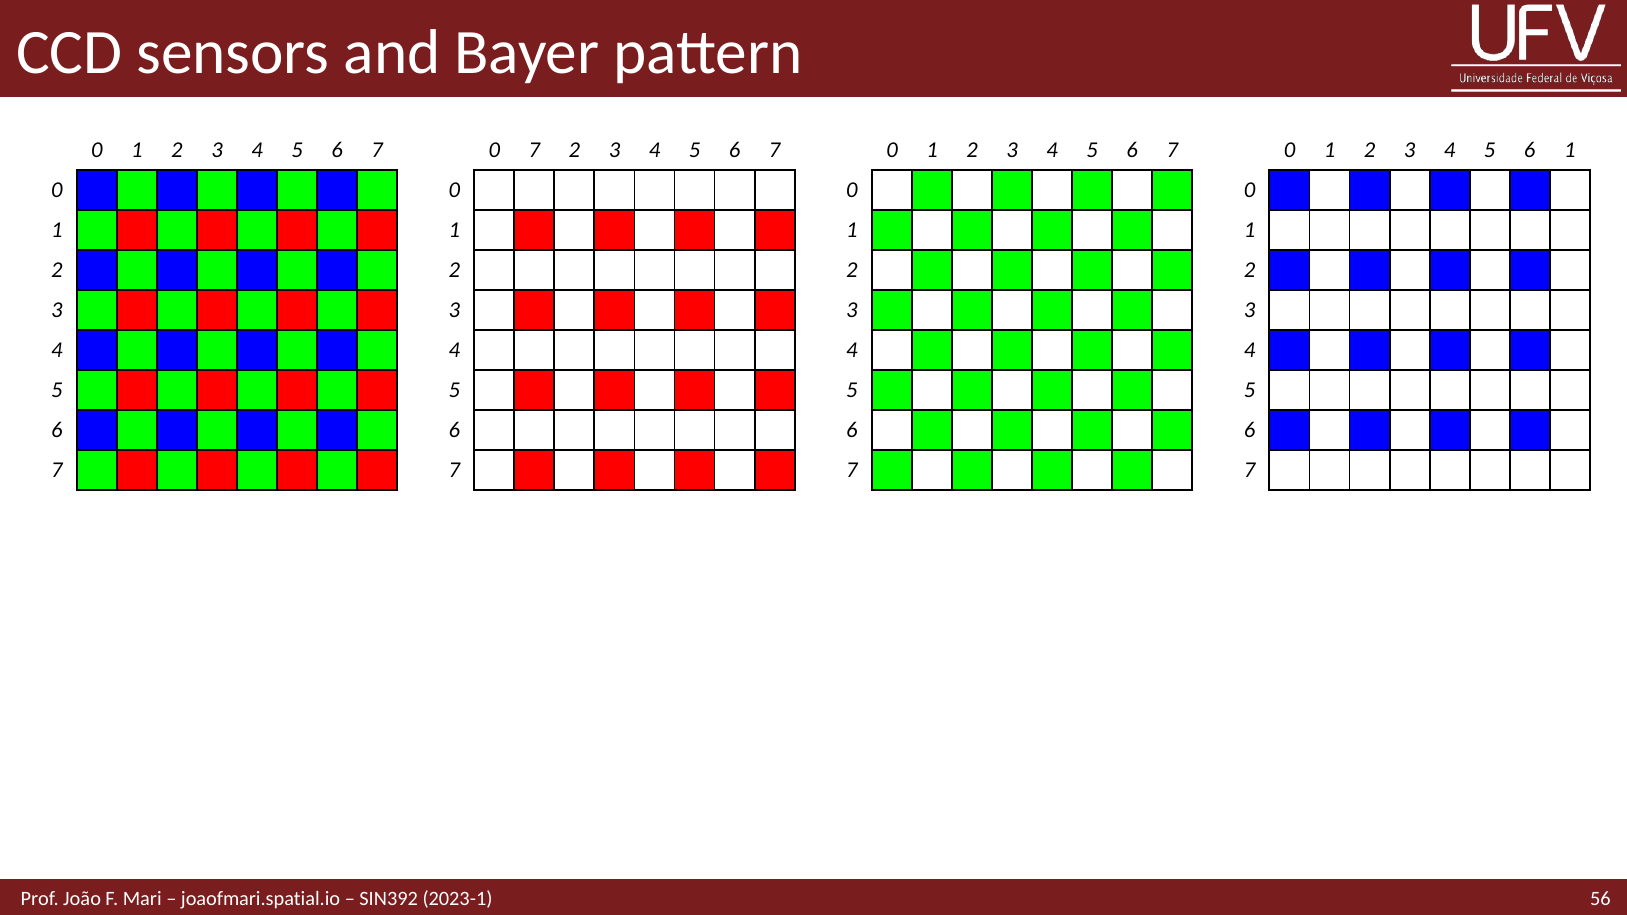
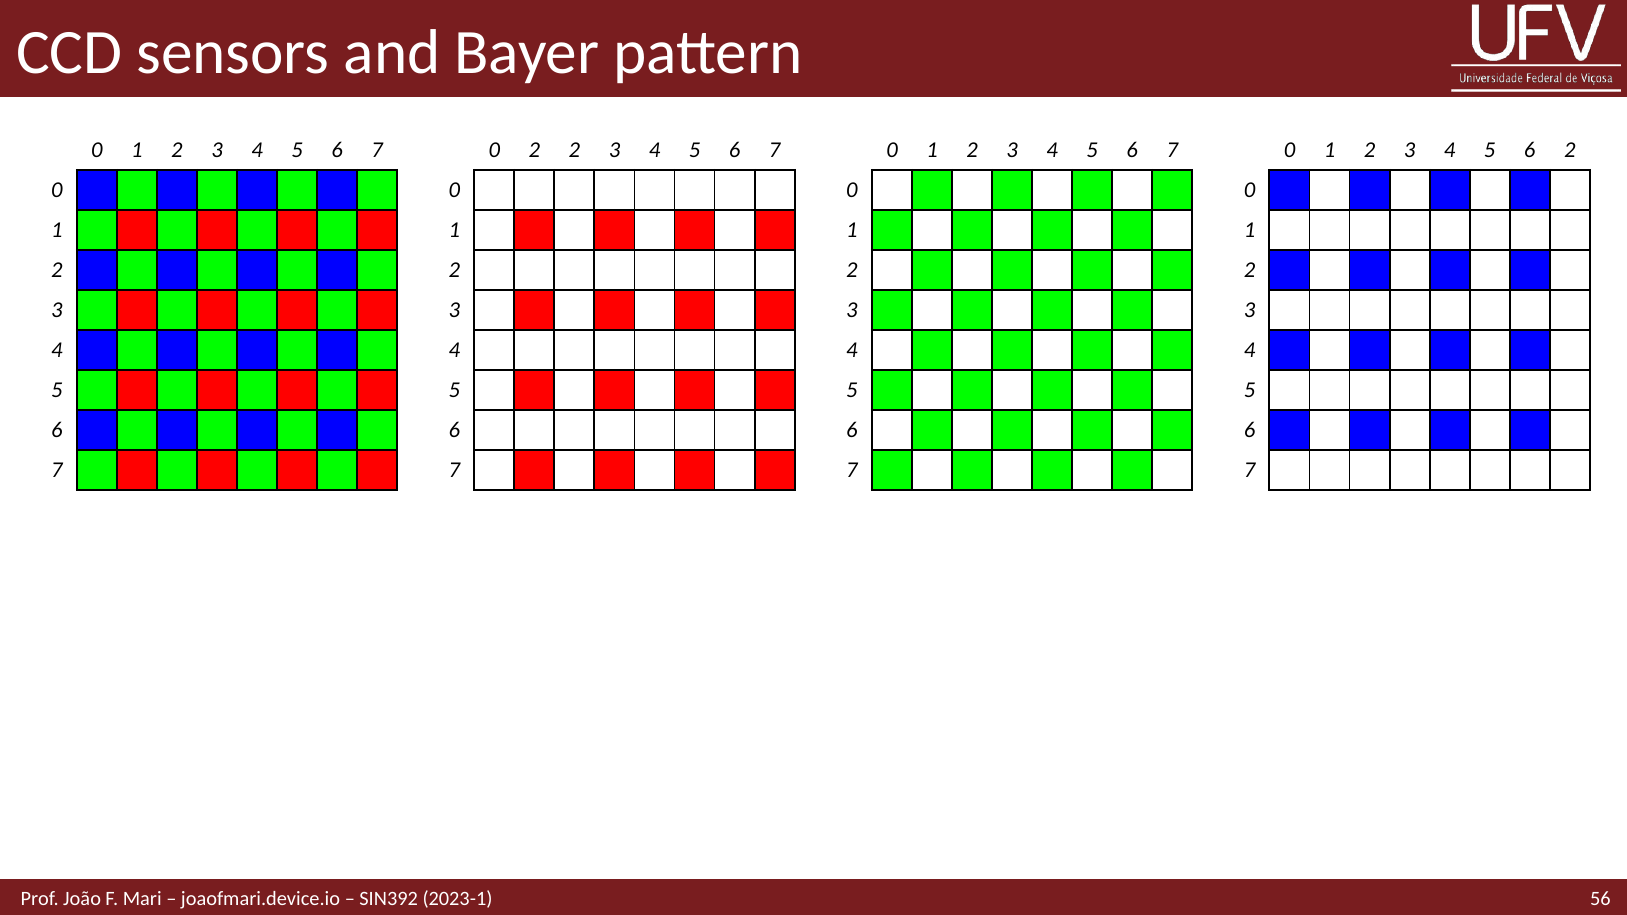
0 7: 7 -> 2 (534, 150)
6 1: 1 -> 2 (1570, 150)
joaofmari.spatial.io: joaofmari.spatial.io -> joaofmari.device.io (261, 899)
